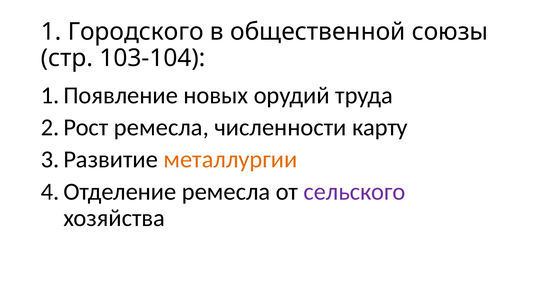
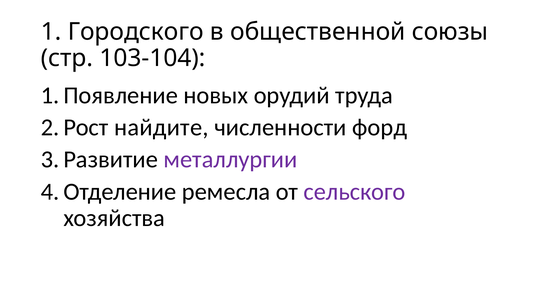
ремесла: ремесла -> найдите (161, 127)
карту: карту -> форд (380, 127)
металлургии colour: orange -> purple (230, 159)
